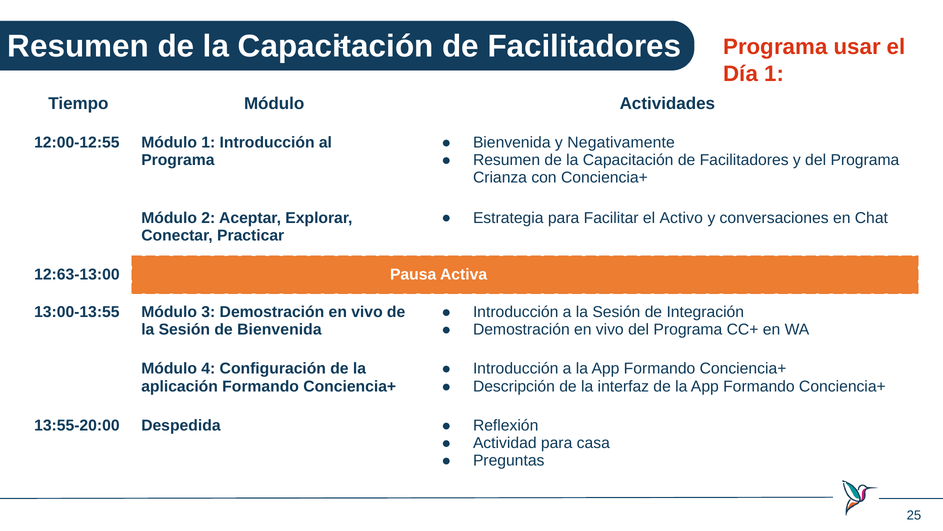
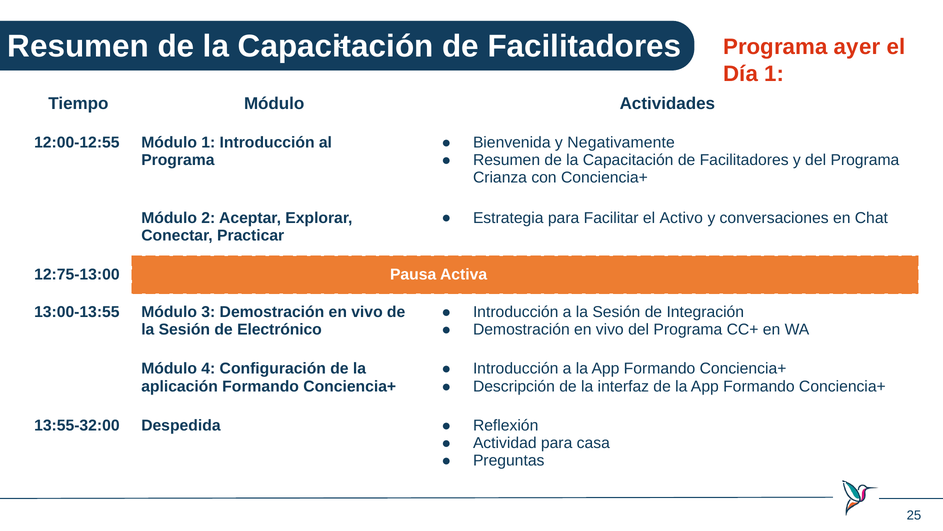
usar: usar -> ayer (857, 47)
12:63-13:00: 12:63-13:00 -> 12:75-13:00 (77, 274)
de Bienvenida: Bienvenida -> Electrónico (279, 329)
13:55-20:00: 13:55-20:00 -> 13:55-32:00 (77, 425)
